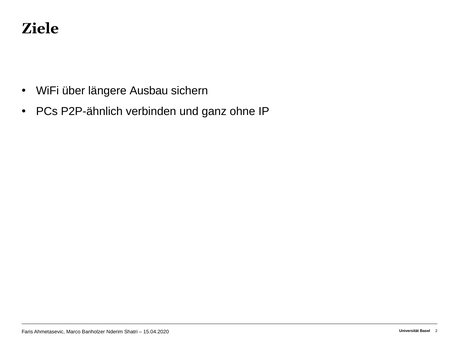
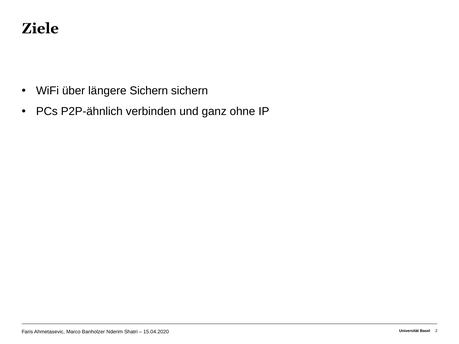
längere Ausbau: Ausbau -> Sichern (149, 91)
